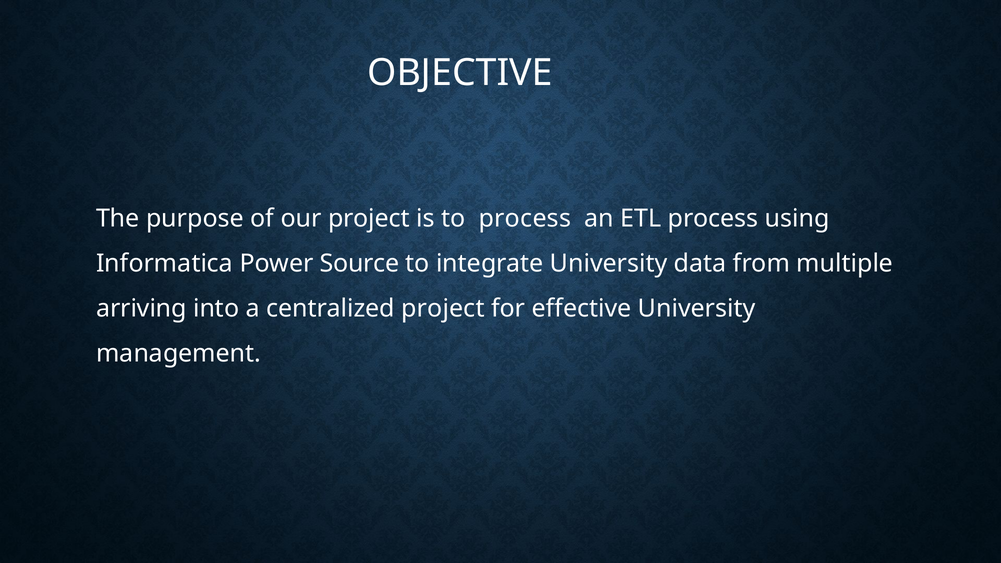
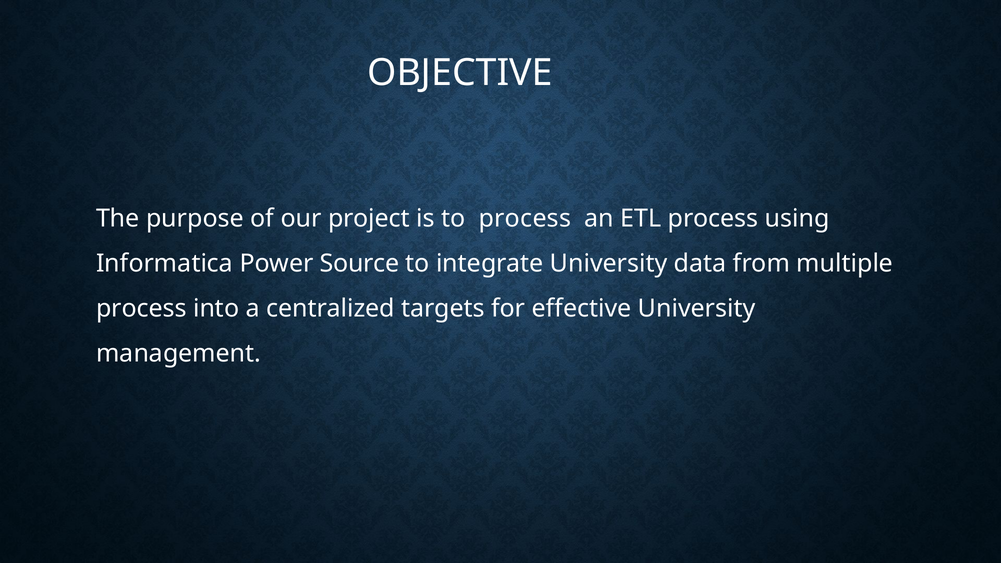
arriving: arriving -> process (141, 309)
centralized project: project -> targets (443, 309)
